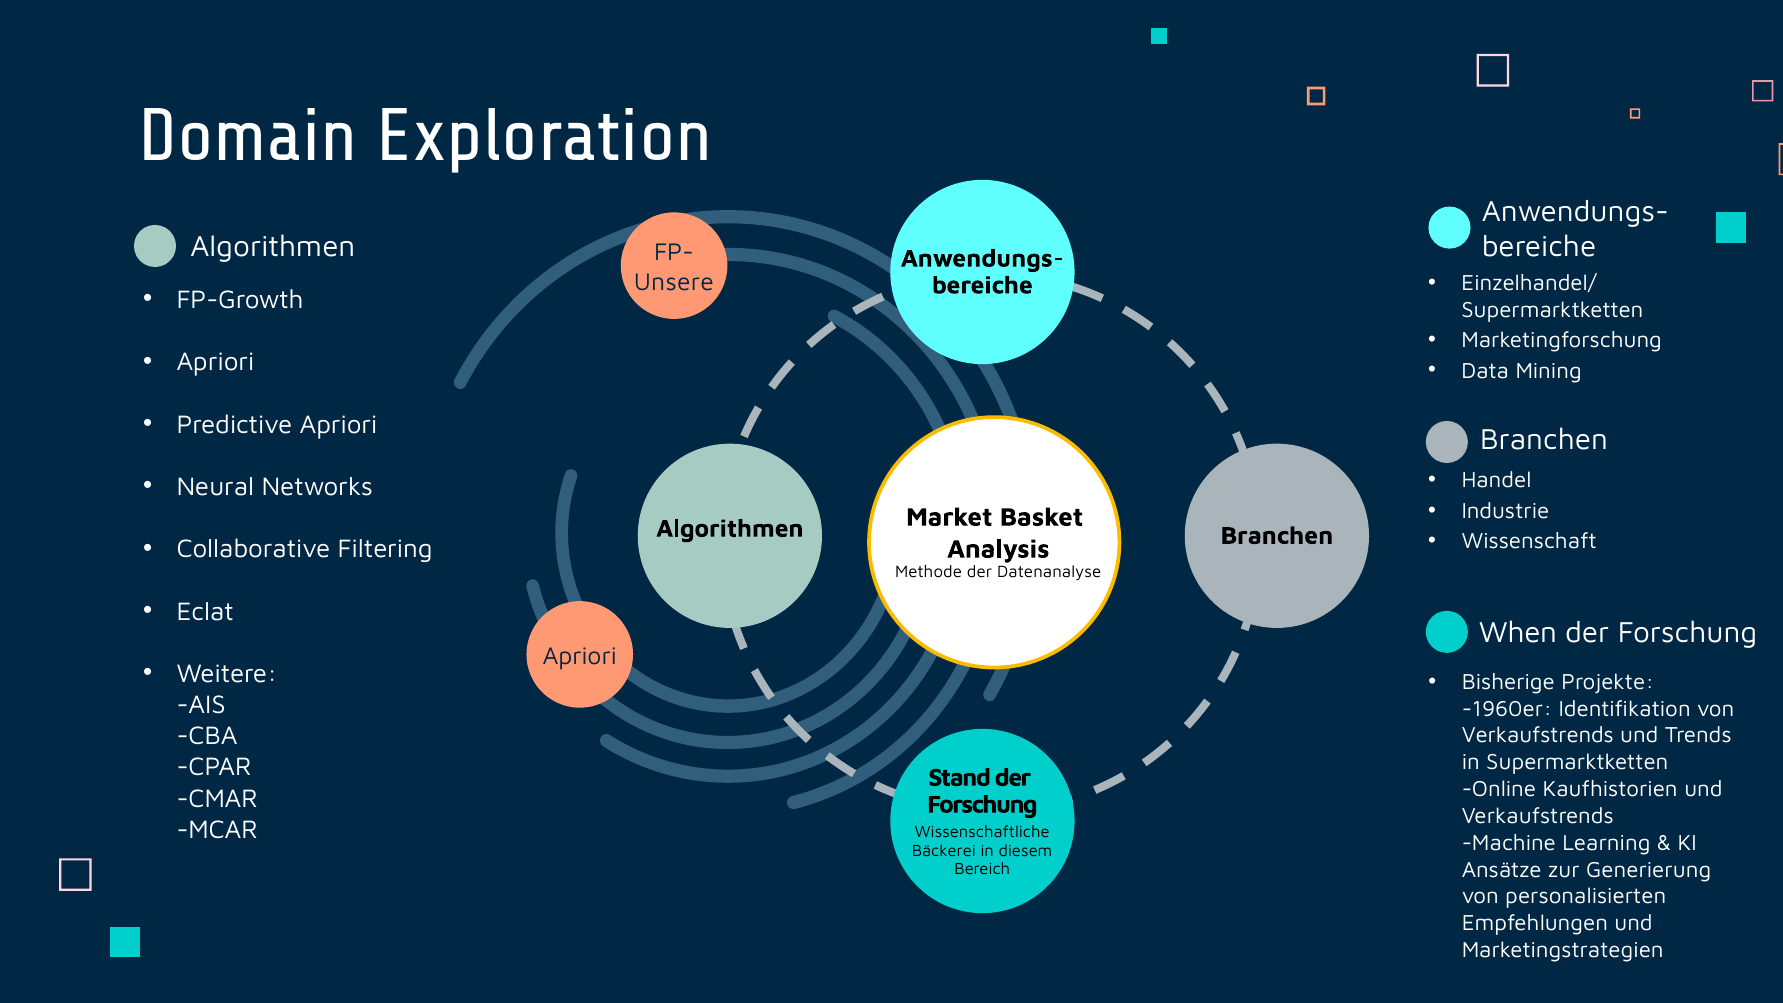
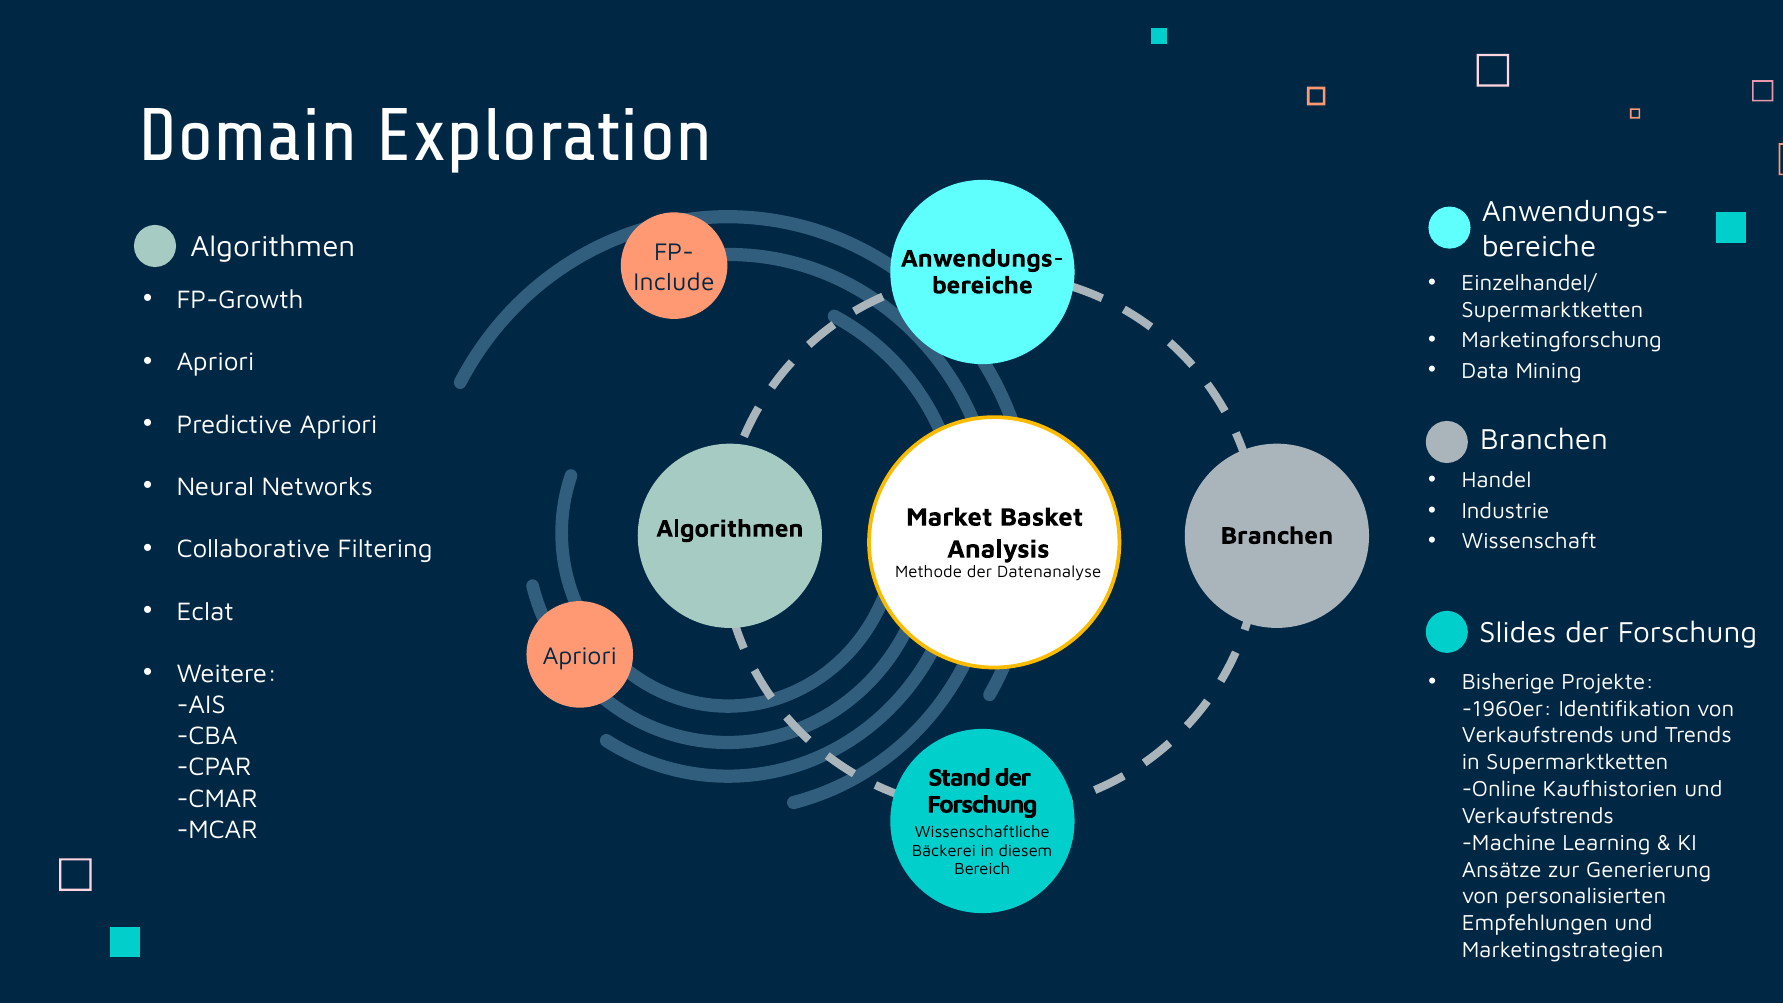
Unsere: Unsere -> Include (674, 282)
When: When -> Slides (1518, 633)
